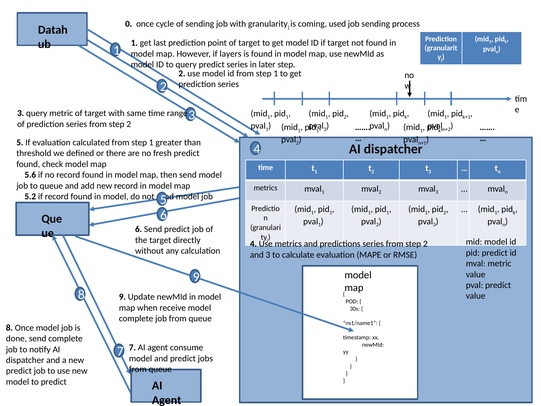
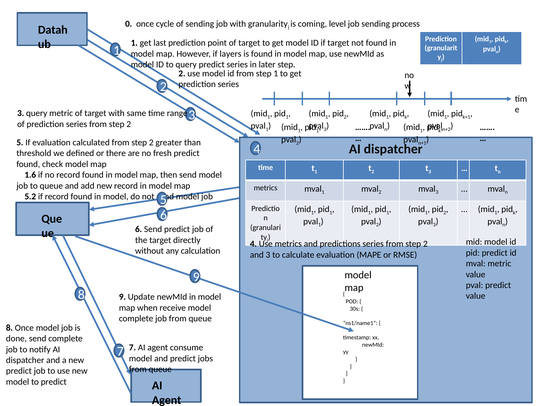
used: used -> level (337, 24)
calculated from step 1: 1 -> 2 (151, 142)
5.6: 5.6 -> 1.6 (30, 175)
